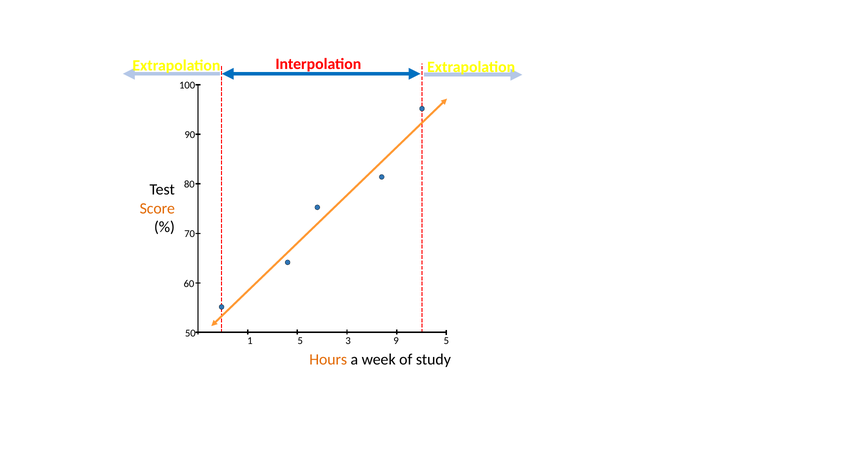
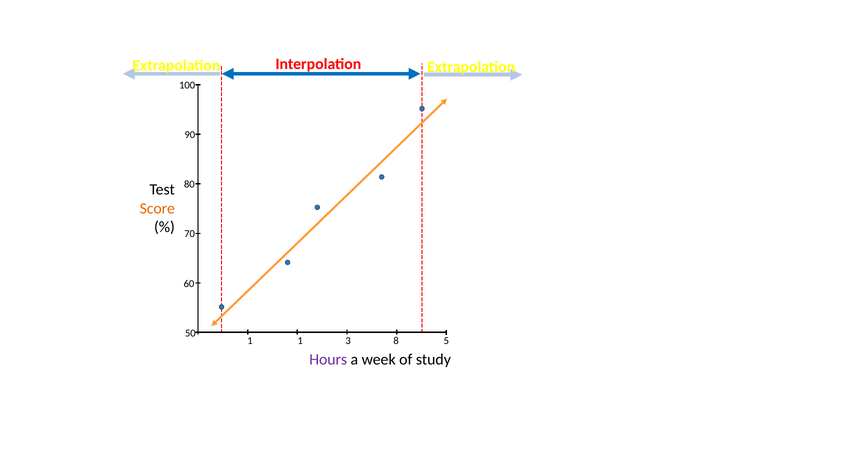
1 5: 5 -> 1 (300, 341)
9: 9 -> 8 (396, 341)
Hours colour: orange -> purple (328, 360)
